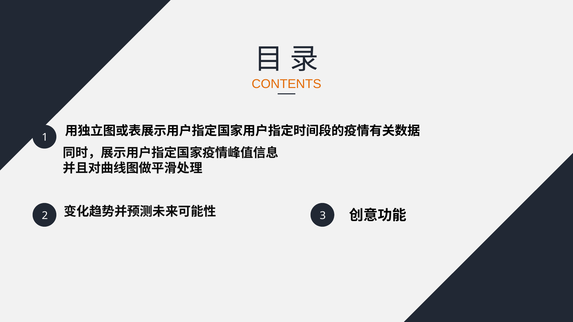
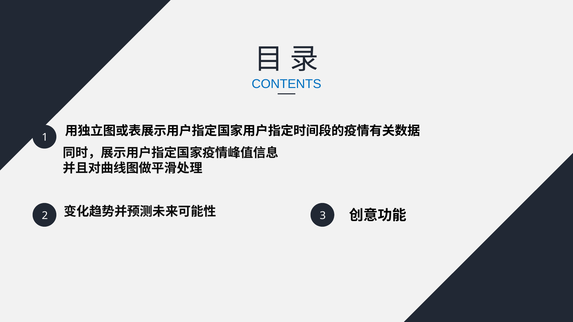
CONTENTS colour: orange -> blue (286, 84)
